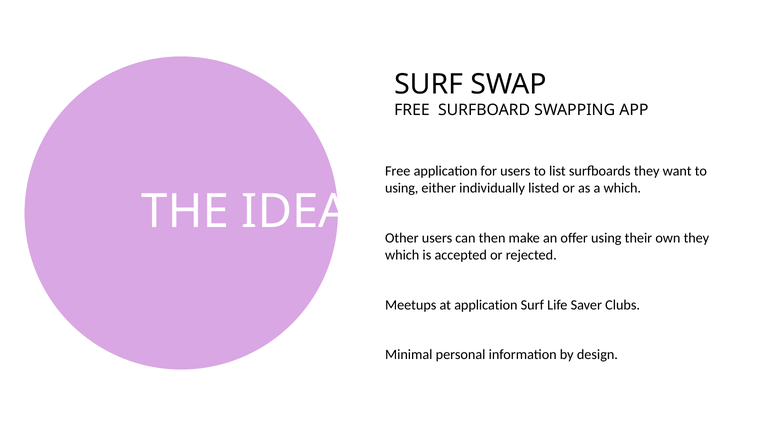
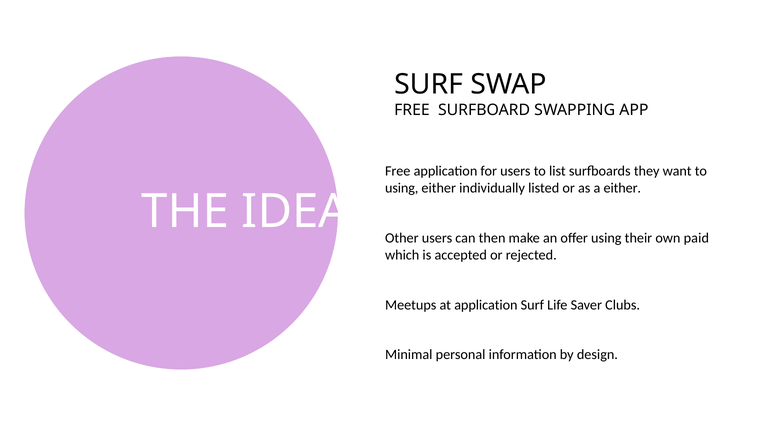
a which: which -> either (622, 188)
own they: they -> paid (696, 238)
